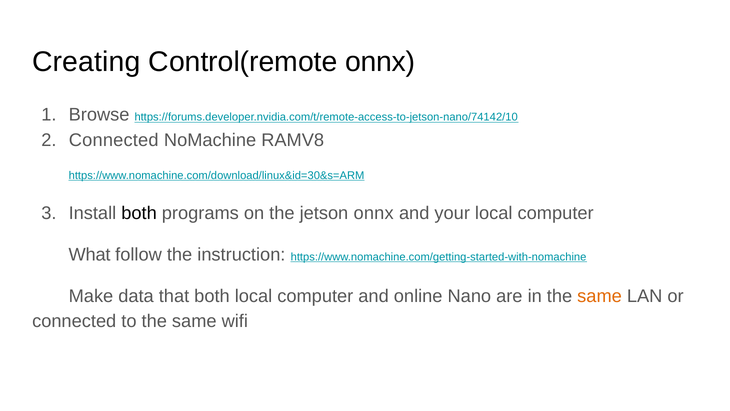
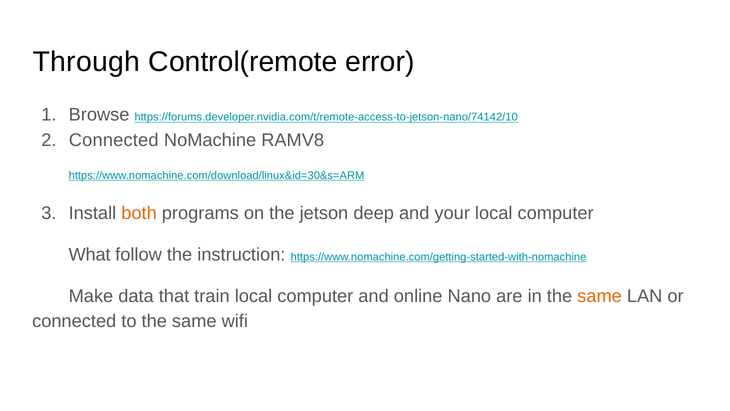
Creating: Creating -> Through (86, 62)
Control(remote onnx: onnx -> error (380, 62)
both colour: black -> orange (139, 213)
jetson onnx: onnx -> deep (374, 213)
that both: both -> train (212, 296)
